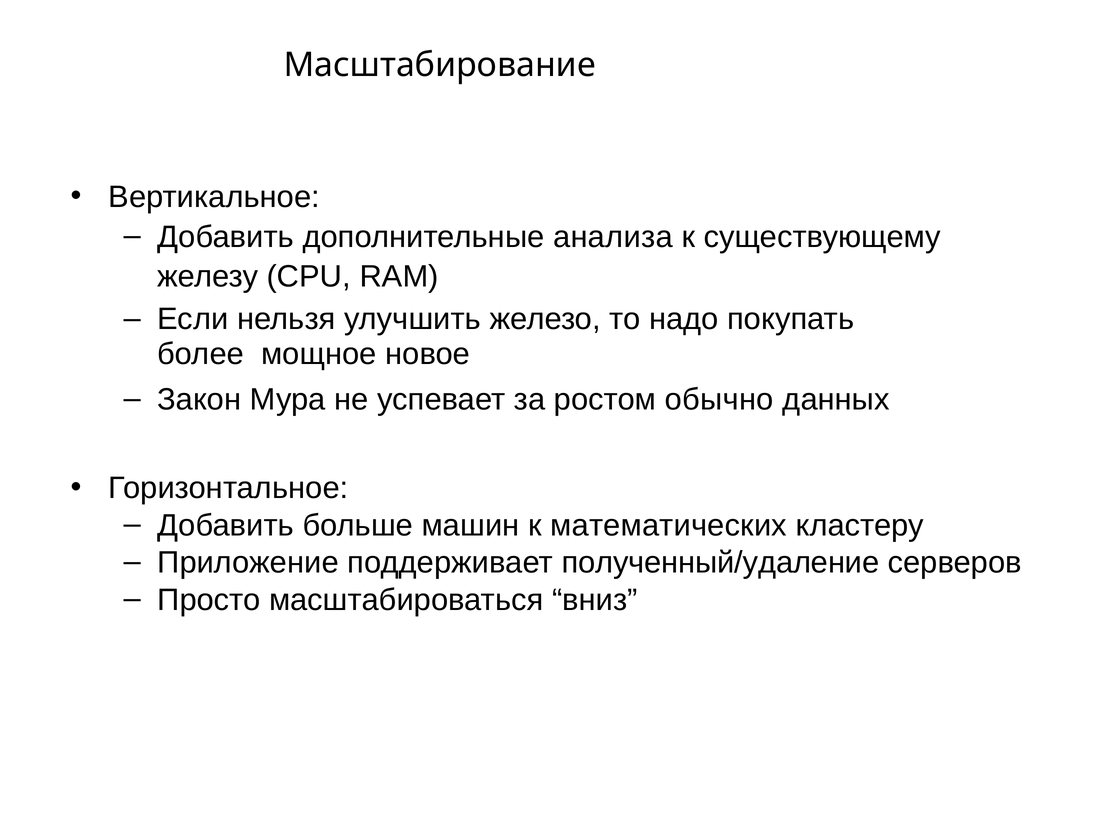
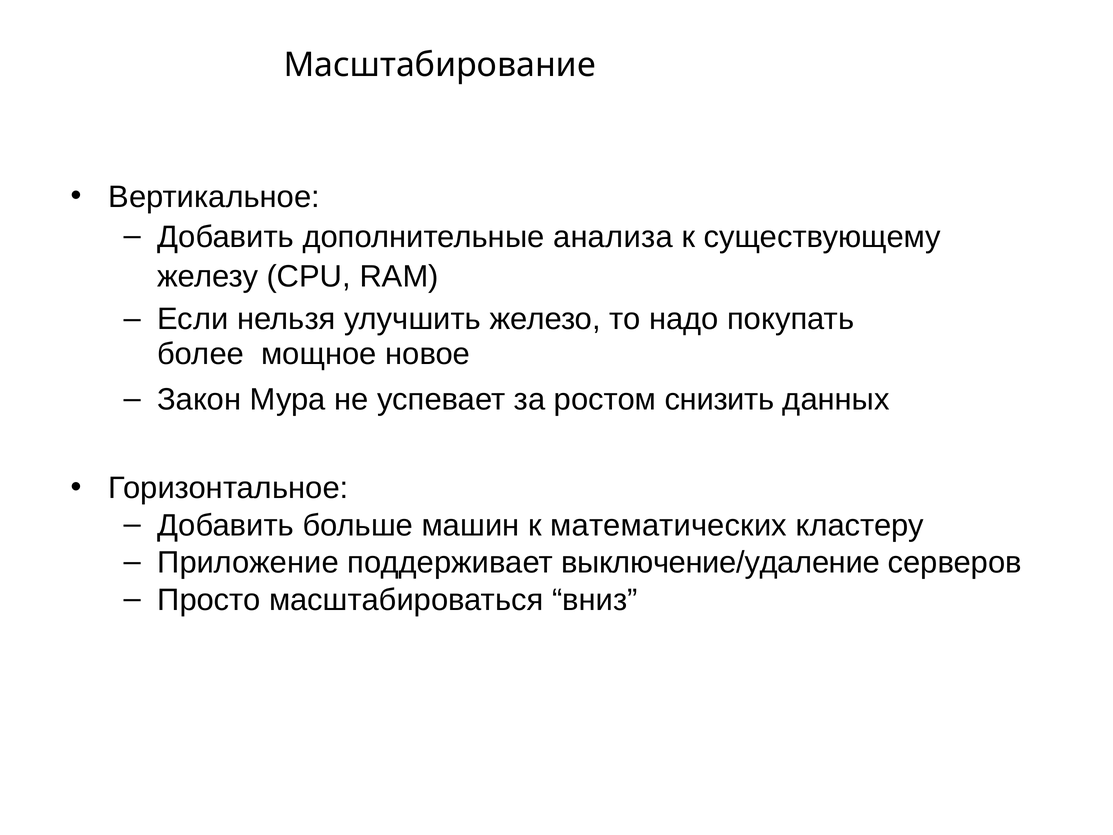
обычно: обычно -> снизить (719, 399)
полученный/удаление: полученный/удаление -> выключение/удаление (721, 562)
